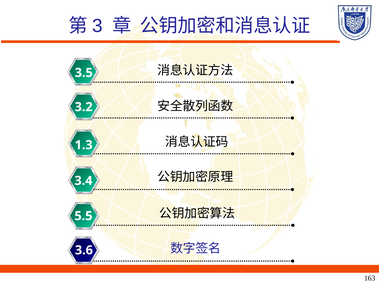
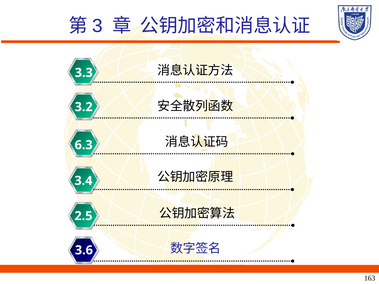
3.5: 3.5 -> 3.3 (84, 73)
1.3: 1.3 -> 6.3 (84, 145)
5.5: 5.5 -> 2.5 (83, 216)
